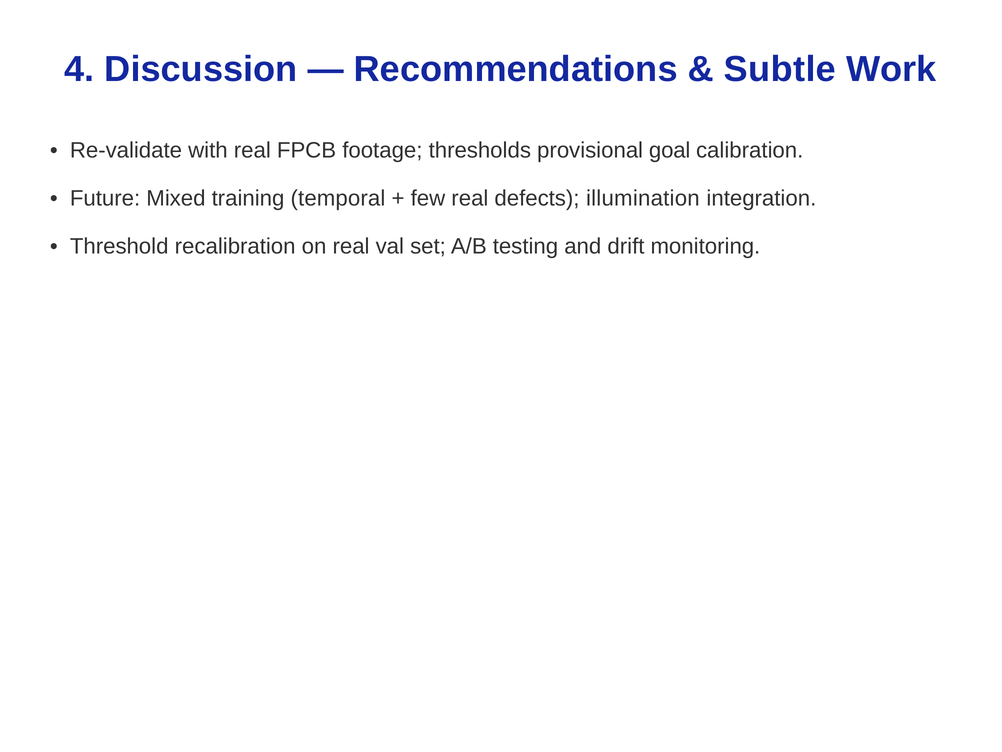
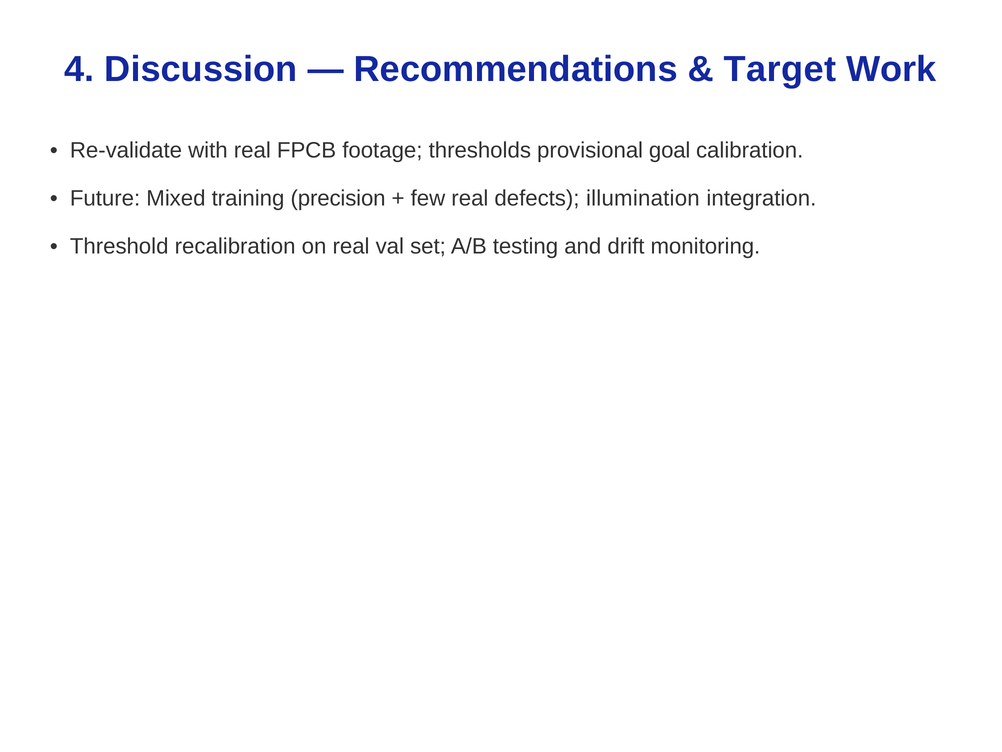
Subtle: Subtle -> Target (780, 69)
temporal: temporal -> precision (338, 198)
